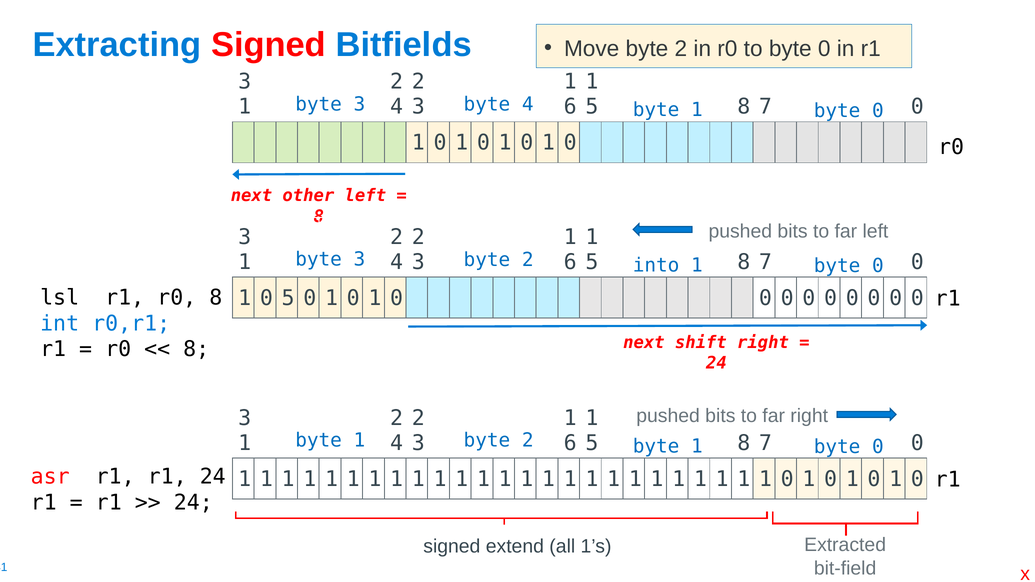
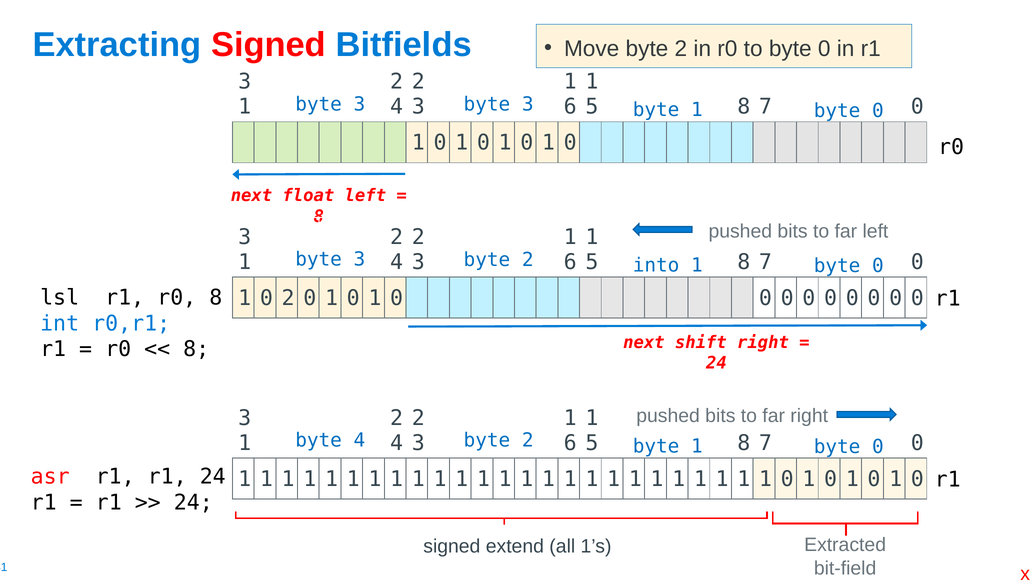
3 byte 4: 4 -> 3 (528, 104)
other: other -> float (308, 196)
0 5: 5 -> 2 (288, 298)
1: 1 -> 4 (359, 441)
